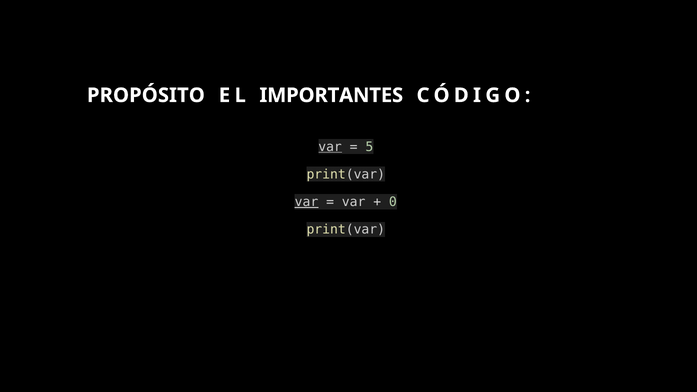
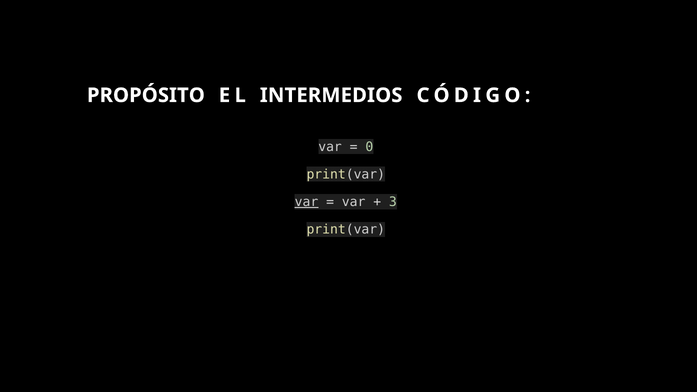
IMPORTANTES: IMPORTANTES -> INTERMEDIOS (331, 95)
var underline: present -> none (330, 147)
5: 5 -> 0 (369, 147)
0: 0 -> 3 (393, 202)
